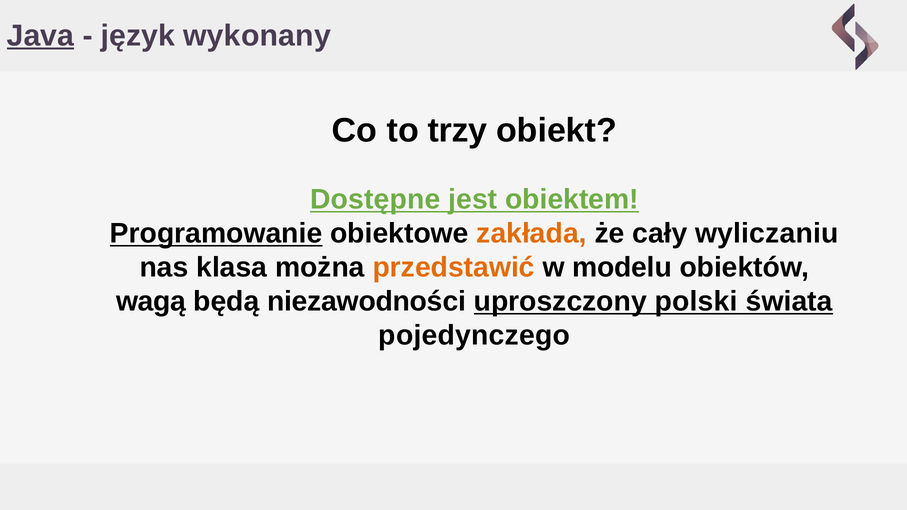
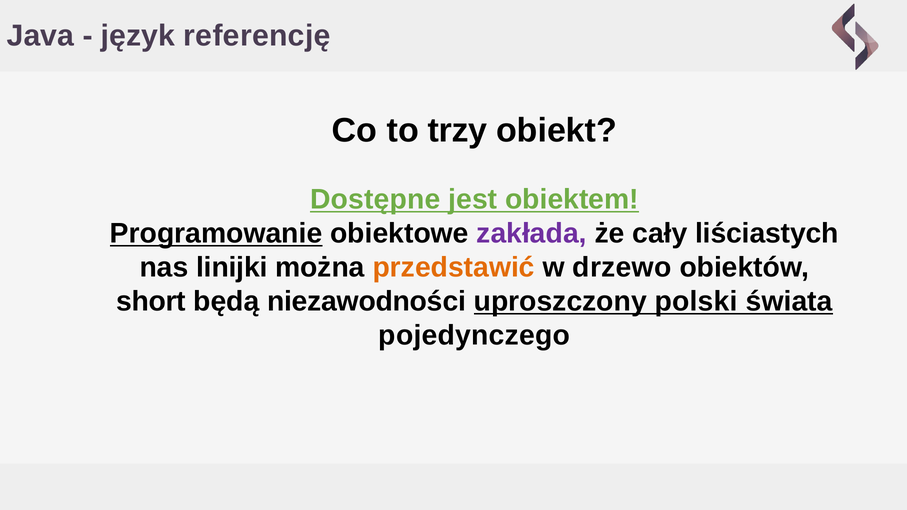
Java underline: present -> none (40, 36)
wykonany: wykonany -> referencję (257, 36)
zakłada colour: orange -> purple (532, 234)
wyliczaniu: wyliczaniu -> liściastych (767, 234)
klasa: klasa -> linijki (232, 268)
modelu: modelu -> drzewo (622, 268)
wagą: wagą -> short (151, 302)
